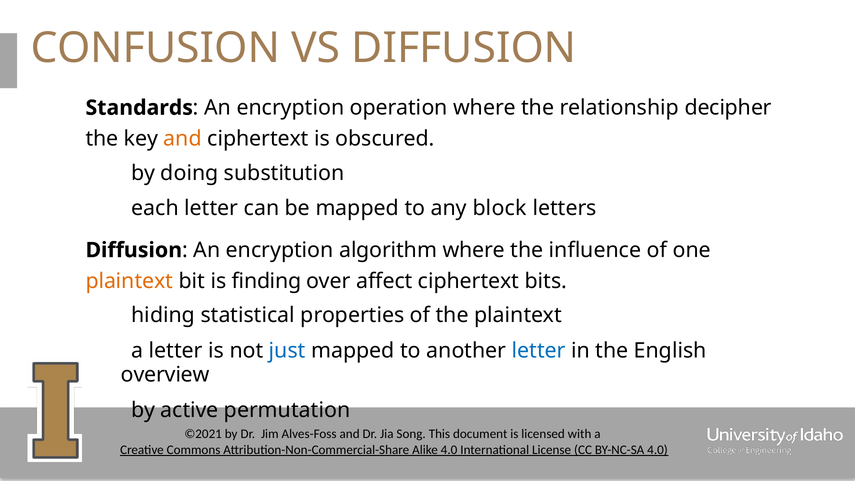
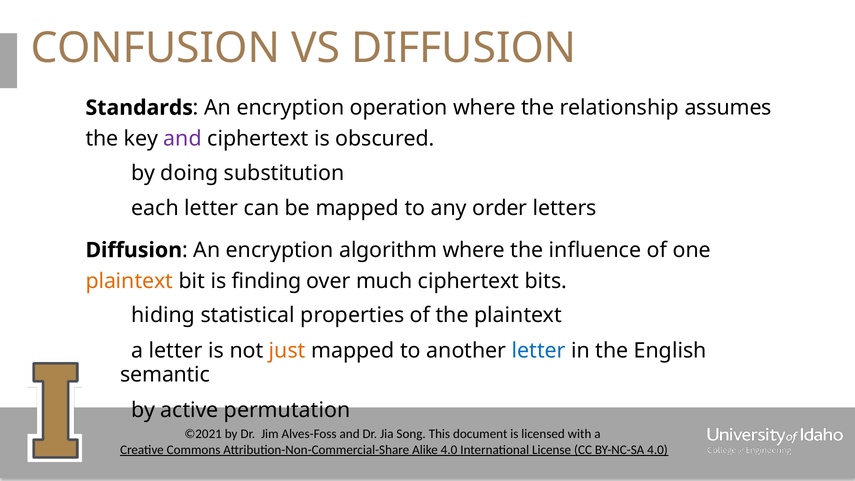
decipher: decipher -> assumes (728, 108)
and colour: orange -> purple (183, 139)
block: block -> order (500, 208)
affect: affect -> much (384, 281)
just colour: blue -> orange (287, 350)
overview: overview -> semantic (165, 375)
